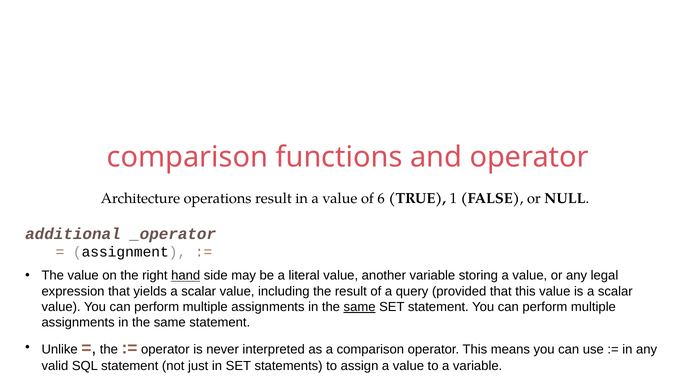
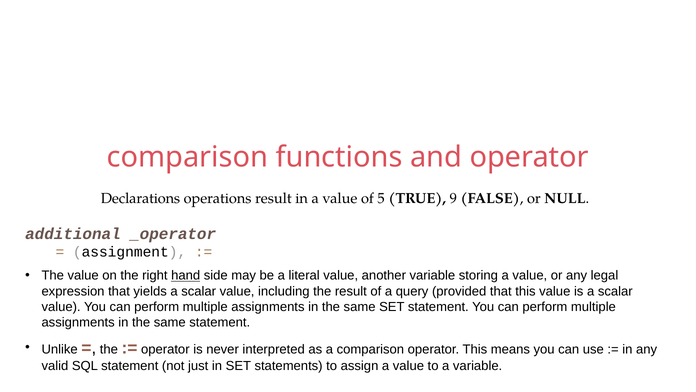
Architecture: Architecture -> Declarations (140, 198)
6: 6 -> 5 (381, 198)
1: 1 -> 9 (453, 198)
same underline: present -> none (360, 307)
